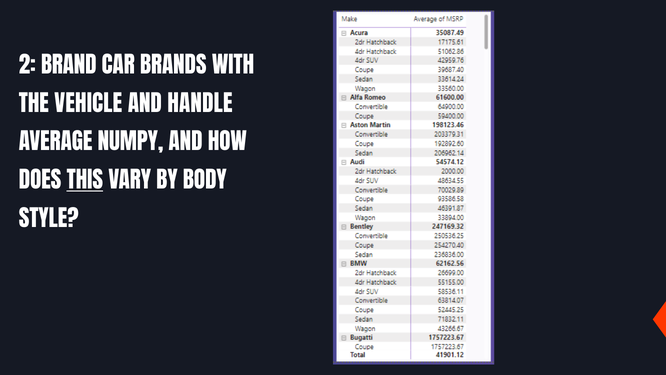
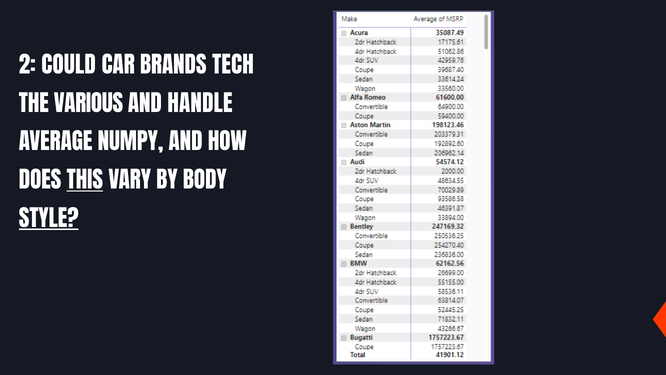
BRAND: BRAND -> COULD (69, 66)
WITH: WITH -> TECH (233, 66)
VEHICLE: VEHICLE -> VARIOUS (88, 104)
STYLE underline: none -> present (49, 219)
